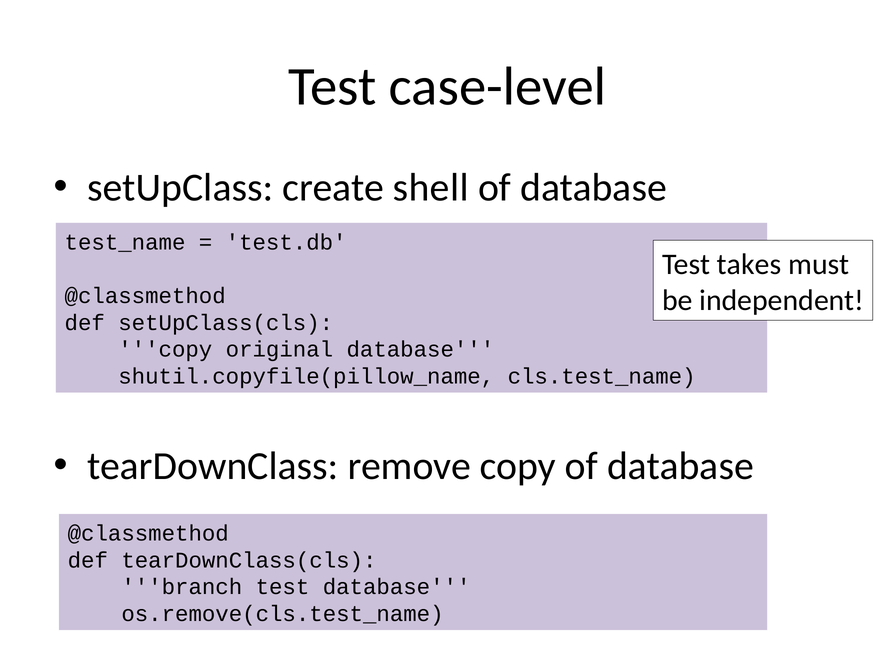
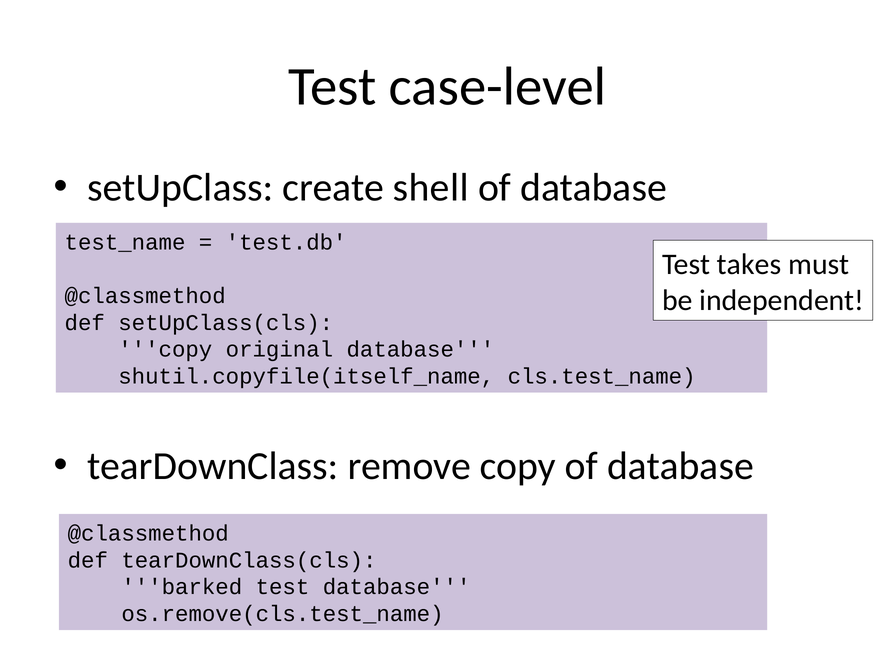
shutil.copyfile(pillow_name: shutil.copyfile(pillow_name -> shutil.copyfile(itself_name (306, 376)
branch: branch -> barked (182, 587)
